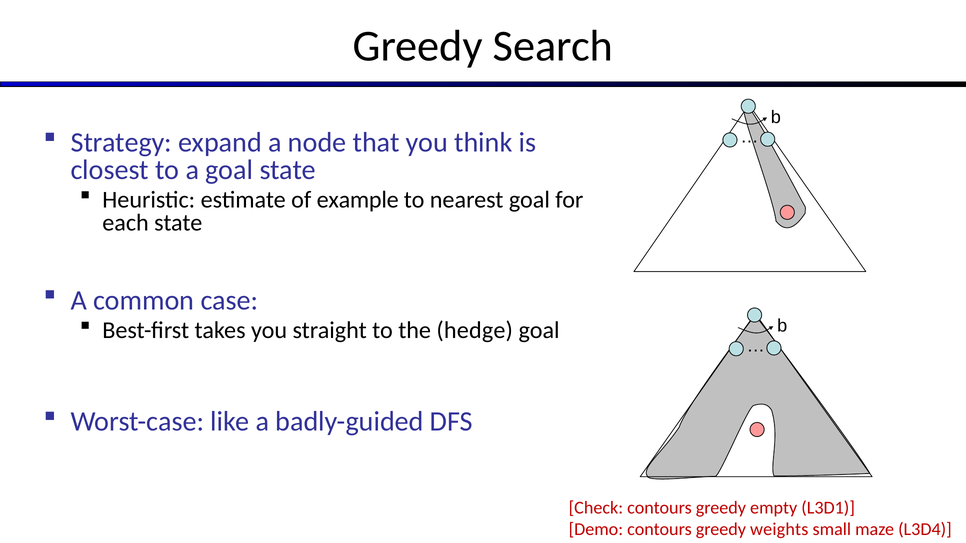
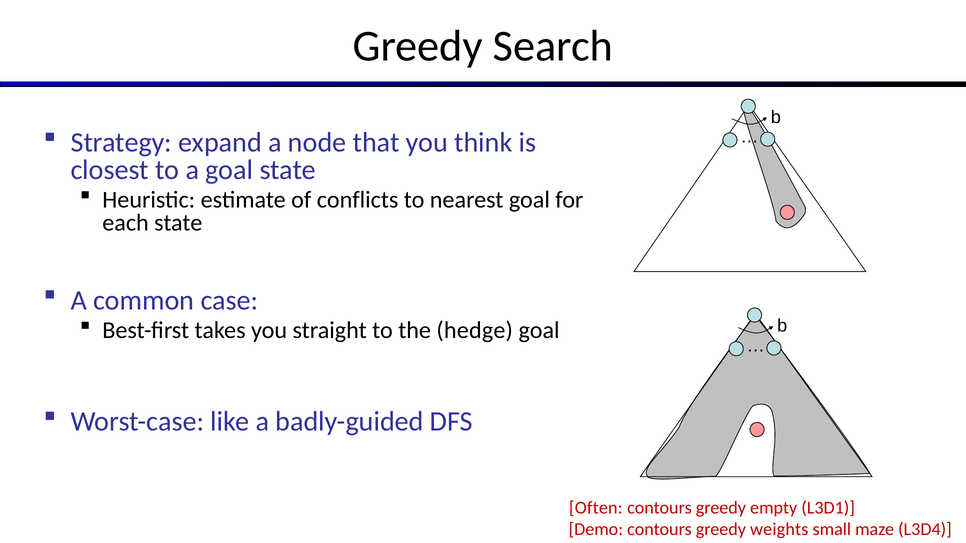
example: example -> conflicts (358, 200)
Check: Check -> Often (596, 508)
